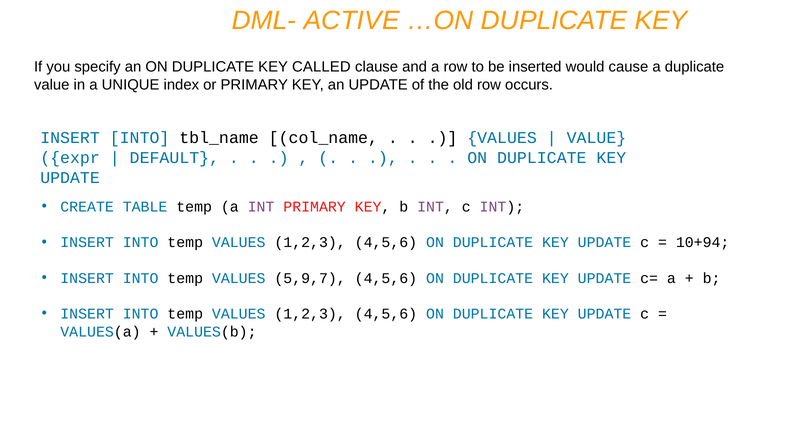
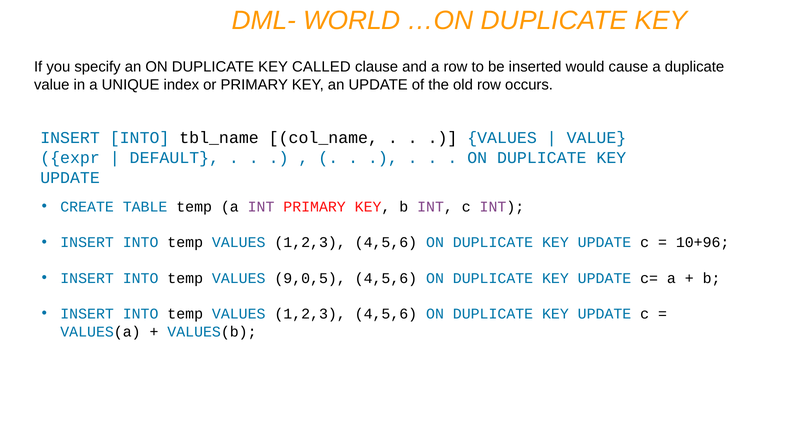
ACTIVE: ACTIVE -> WORLD (352, 21)
10+94: 10+94 -> 10+96 (703, 242)
5,9,7: 5,9,7 -> 9,0,5 (310, 278)
